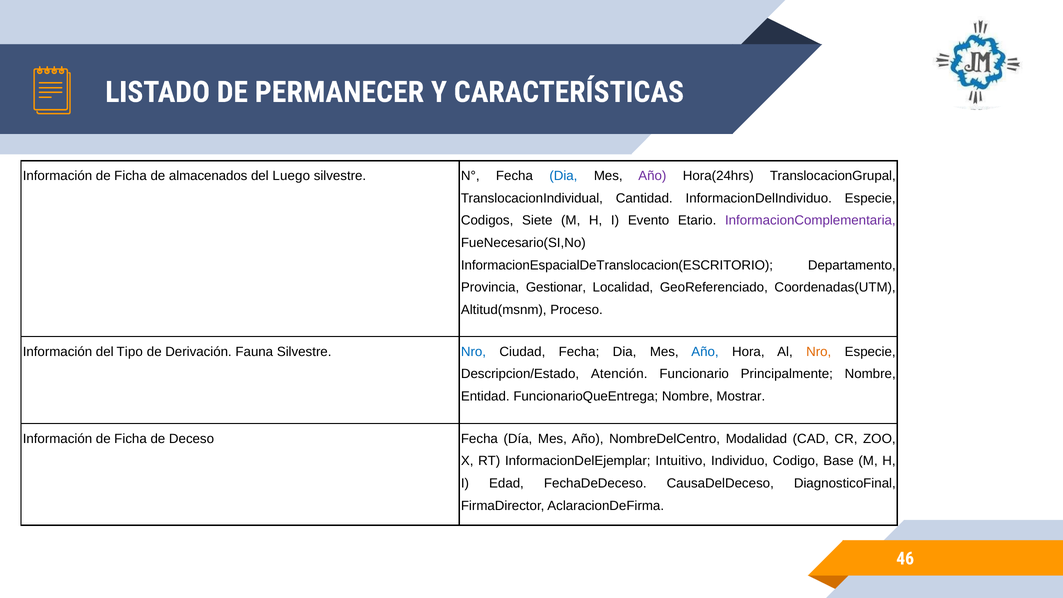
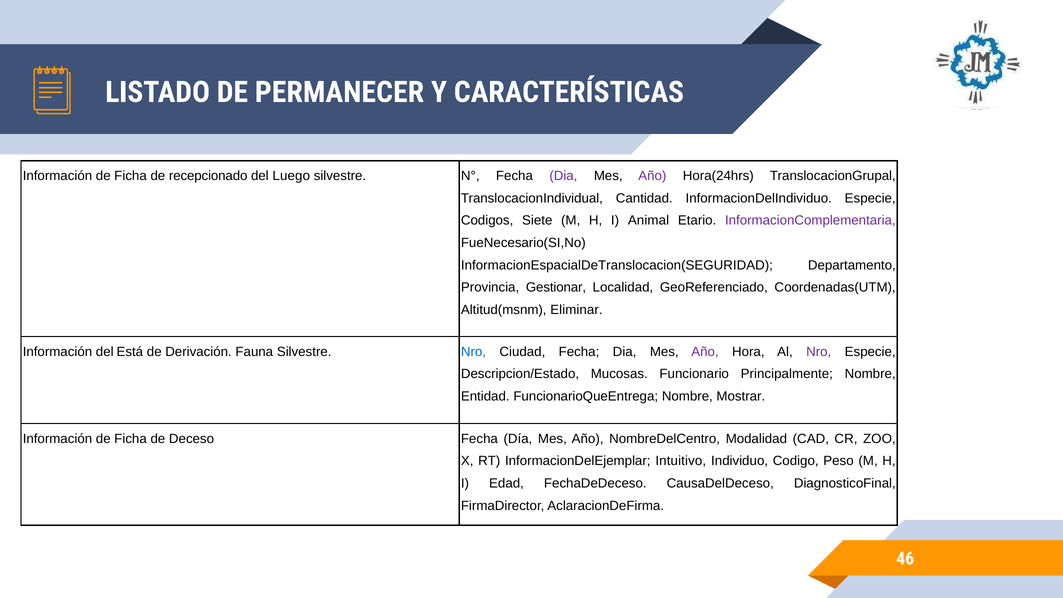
almacenados: almacenados -> recepcionado (208, 176)
Dia colour: blue -> purple (563, 176)
Evento: Evento -> Animal (649, 221)
InformacionEspacialDeTranslocacion(ESCRITORIO: InformacionEspacialDeTranslocacion(ESCRITORIO -> InformacionEspacialDeTranslocacion(SEGURIDAD (617, 265)
Proceso: Proceso -> Eliminar (576, 310)
Tipo: Tipo -> Está (130, 352)
Año colour: blue -> purple (705, 352)
Nro colour: orange -> purple (819, 352)
Atención: Atención -> Mucosas (619, 374)
Base: Base -> Peso (838, 461)
